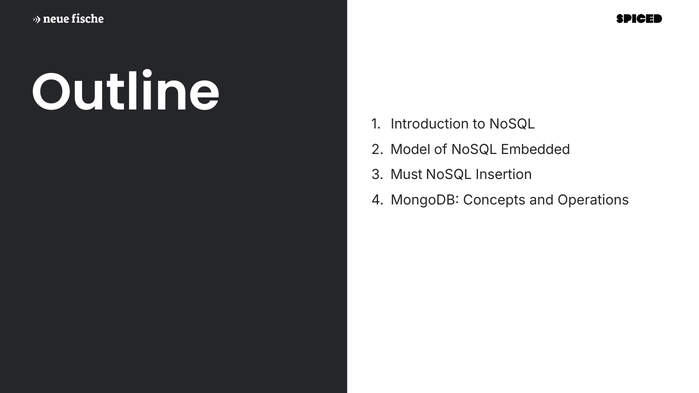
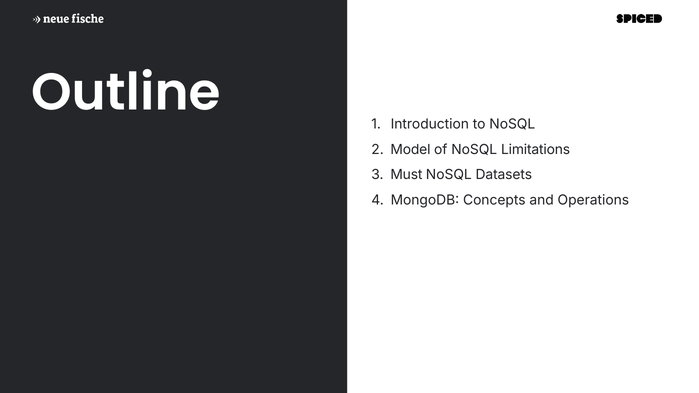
Embedded: Embedded -> Limitations (536, 150)
Insertion: Insertion -> Datasets (504, 175)
